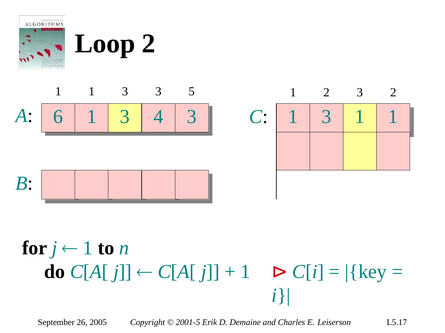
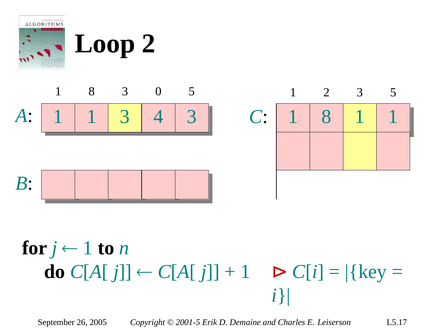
1: 1 -> 8 (92, 91)
3 3: 3 -> 0 (158, 91)
3 2: 2 -> 5 (393, 93)
A 6: 6 -> 1 (58, 117)
C 1 3: 3 -> 8 (326, 117)
